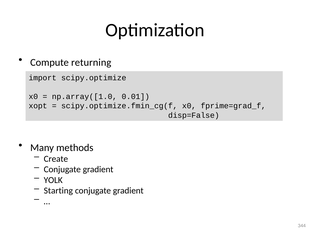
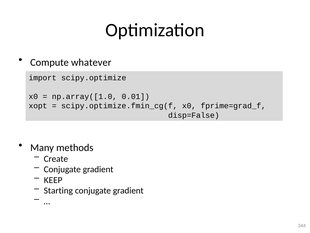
returning: returning -> whatever (91, 62)
YOLK: YOLK -> KEEP (53, 180)
